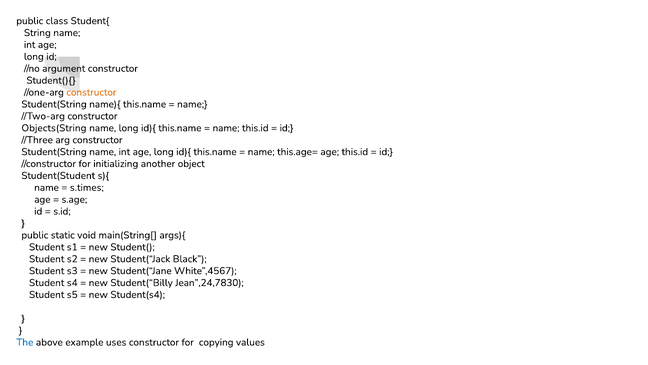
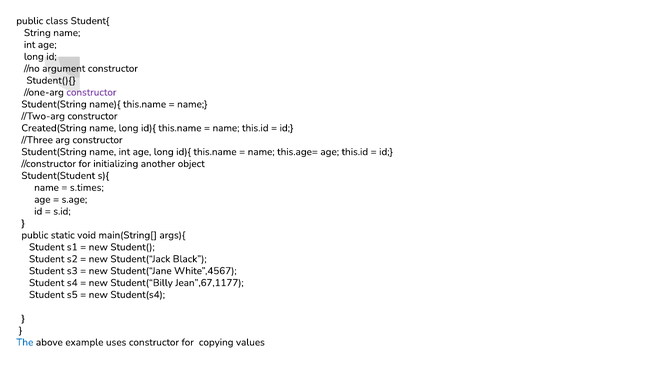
constructor colour: orange -> purple (91, 92)
Objects(String: Objects(String -> Created(String (54, 128)
Jean”,24,7830: Jean”,24,7830 -> Jean”,67,1177 (209, 282)
